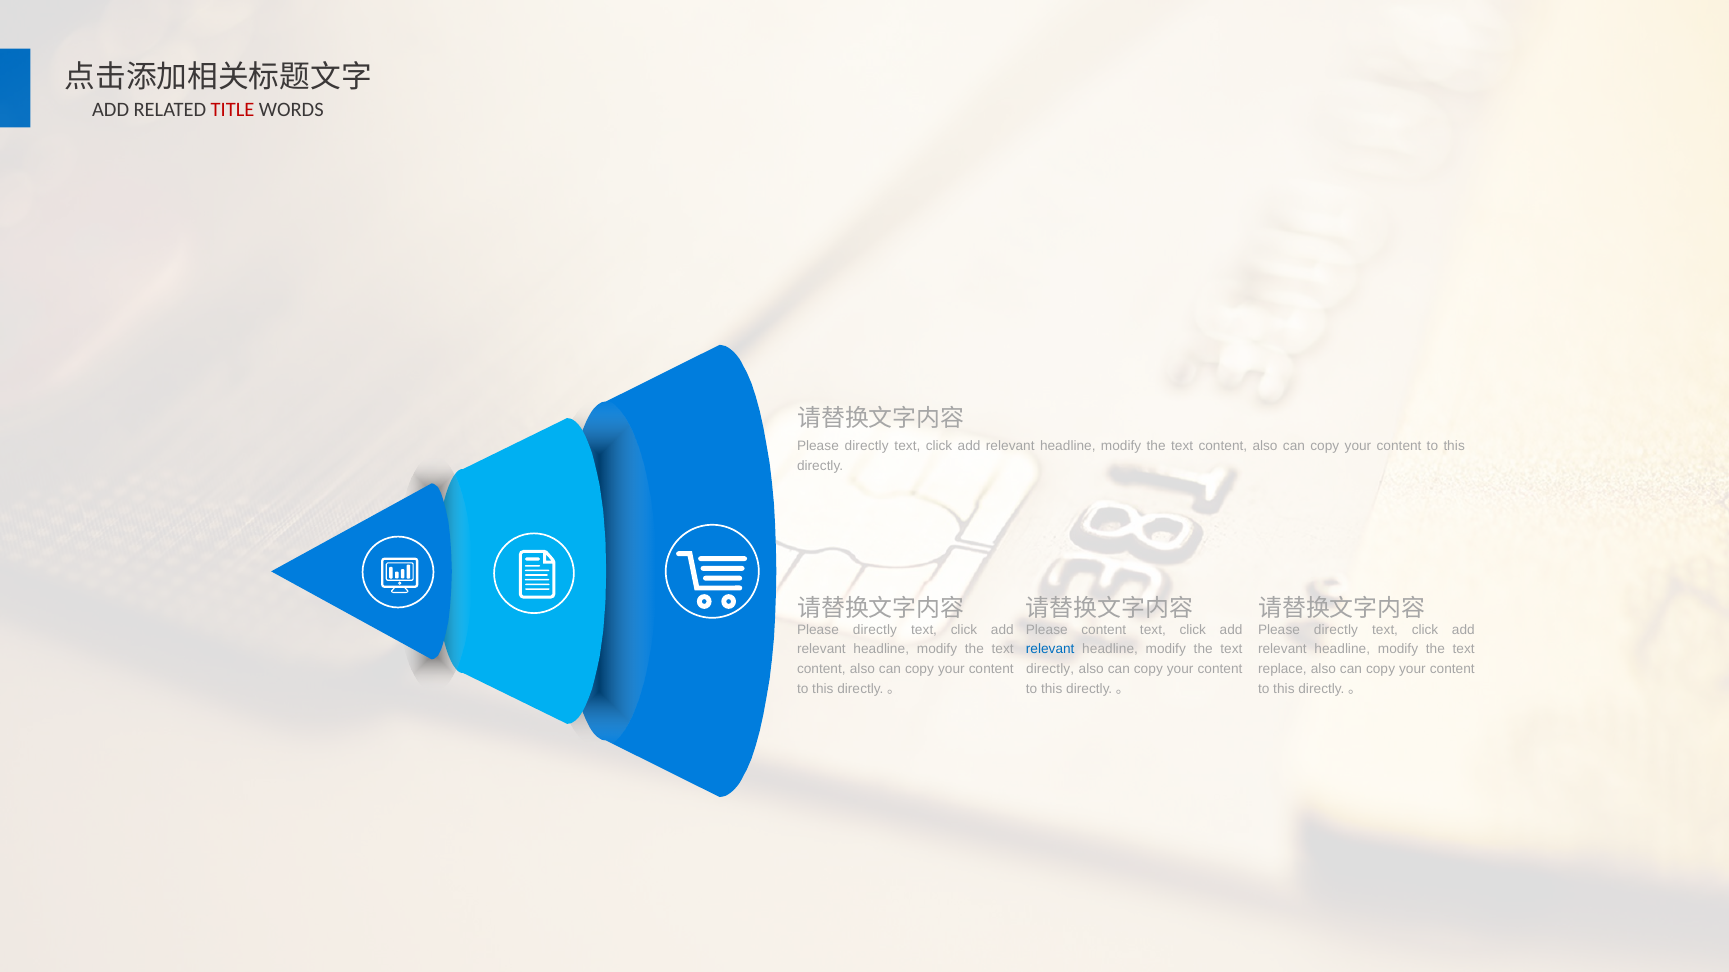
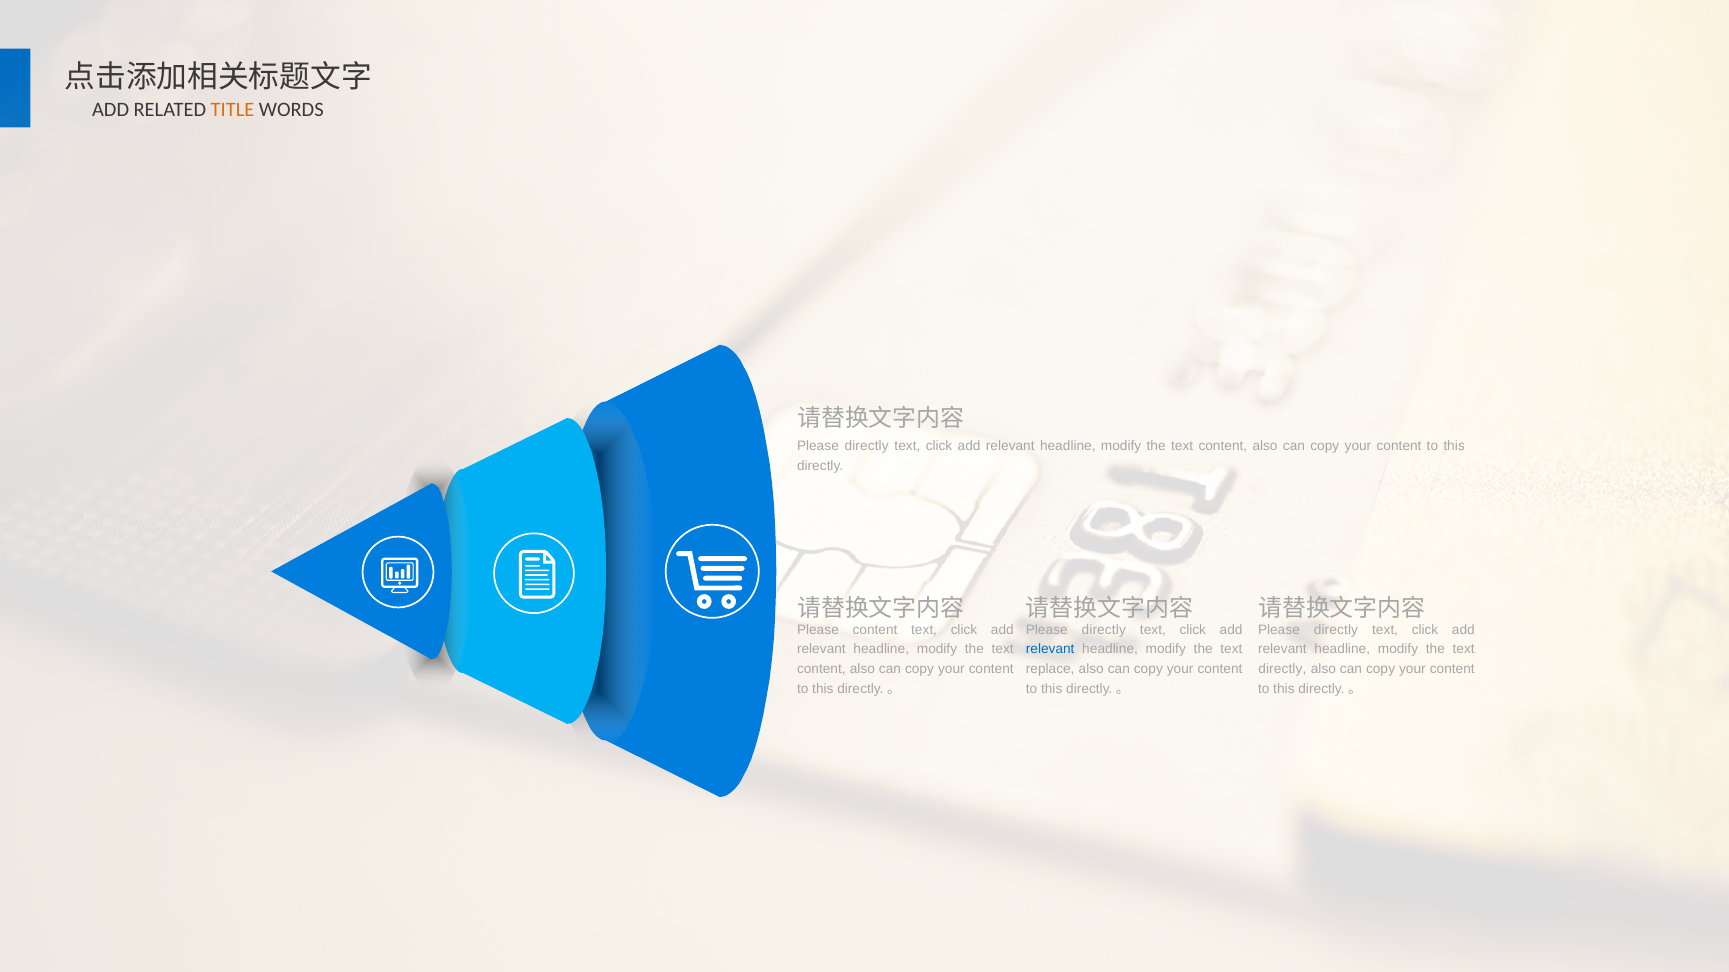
TITLE colour: red -> orange (233, 110)
directly: directly -> content (875, 630)
content: content -> directly (1104, 630)
directly: directly -> replace (1050, 669)
replace: replace -> directly (1282, 669)
